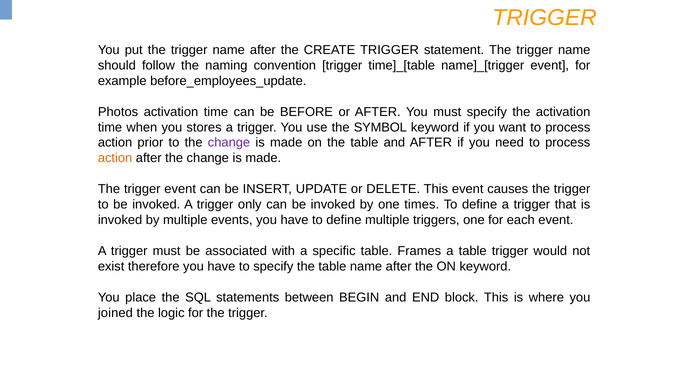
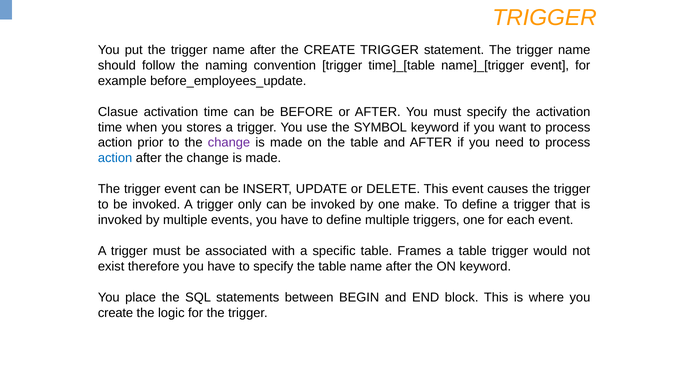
Photos: Photos -> Clasue (118, 112)
action colour: orange -> blue (115, 158)
times: times -> make (422, 205)
joined: joined -> create (116, 313)
